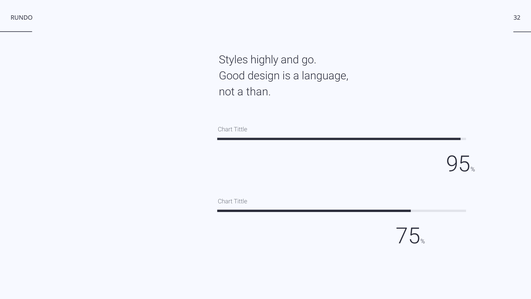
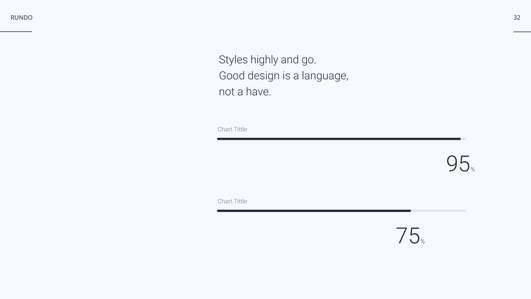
than: than -> have (259, 92)
